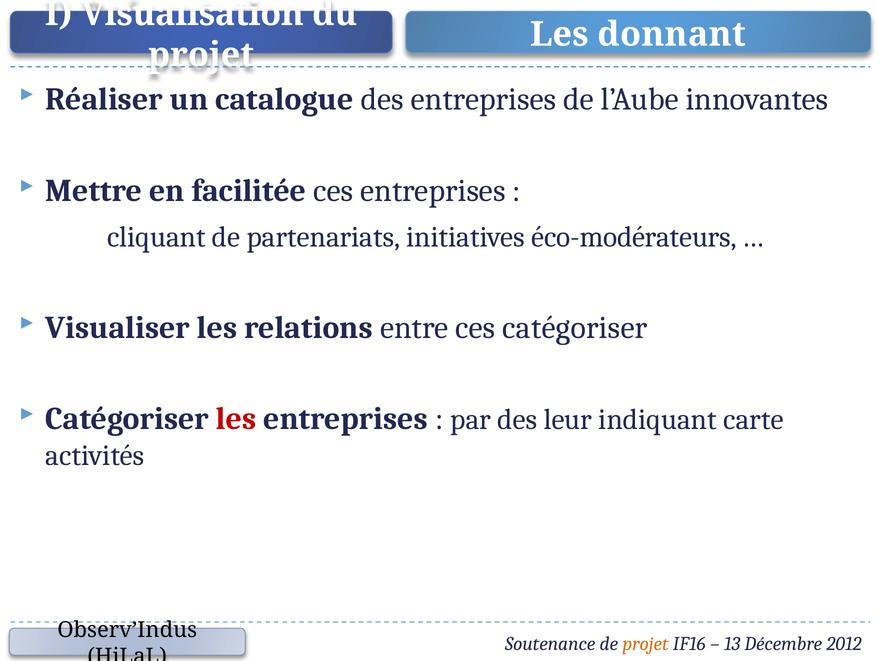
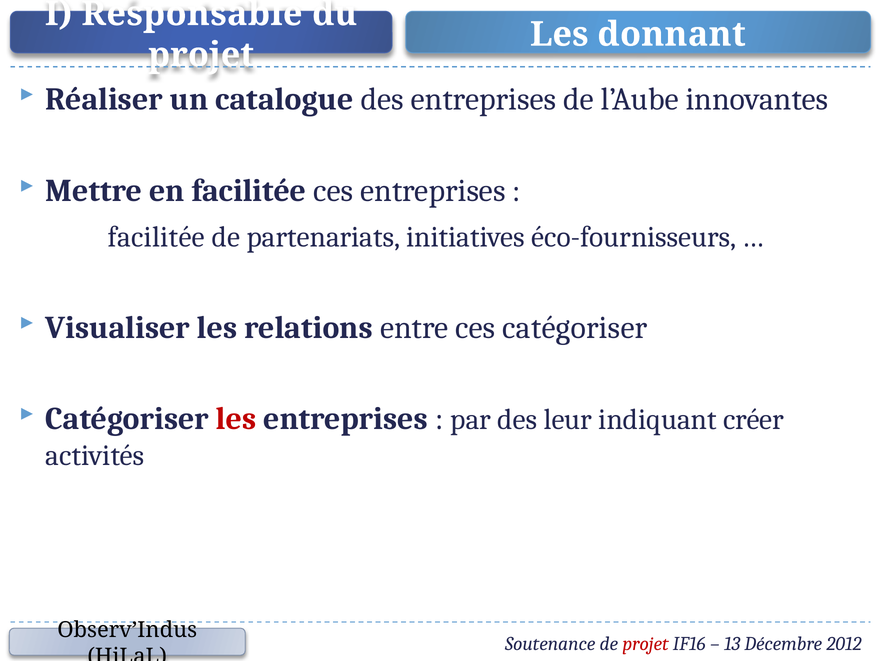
Visualisation: Visualisation -> Responsable (192, 14)
cliquant: cliquant -> facilitée (156, 237)
éco-modérateurs: éco-modérateurs -> éco-fournisseurs (634, 237)
carte: carte -> créer (754, 419)
projet colour: orange -> red (646, 643)
